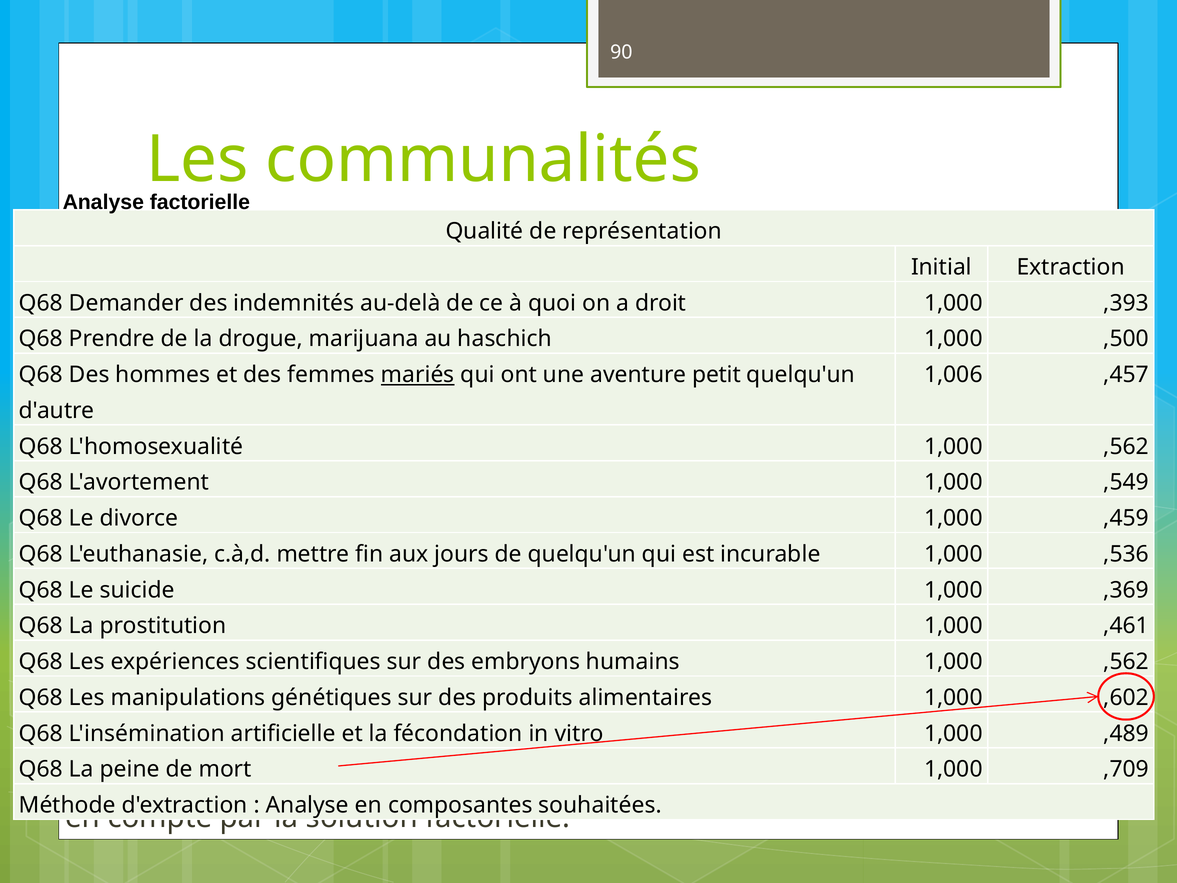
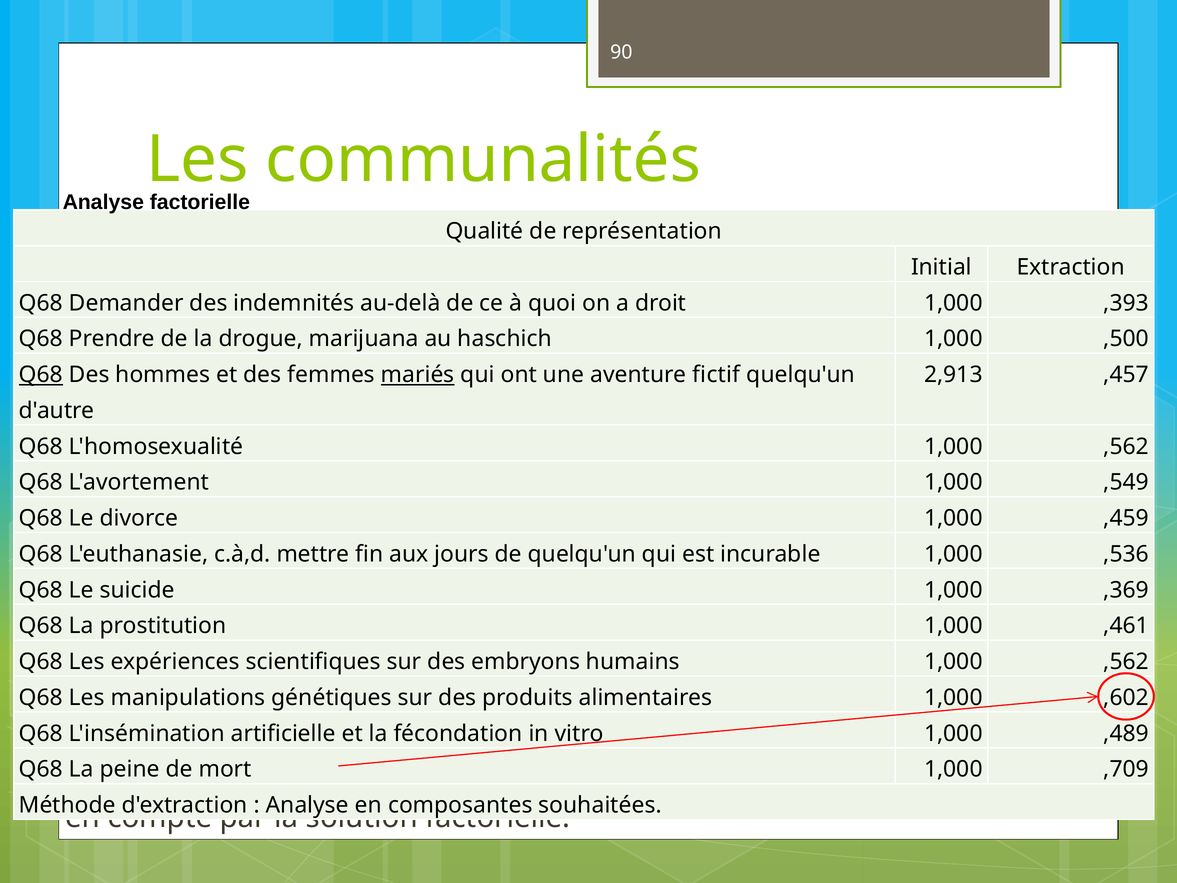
Q68 underline: none -> present (41, 375)
petit: petit -> fictif (716, 375)
1,006: 1,006 -> 2,913 (953, 375)
